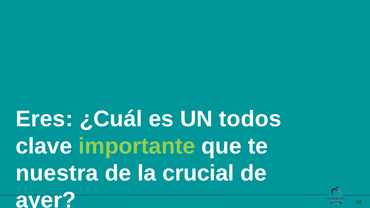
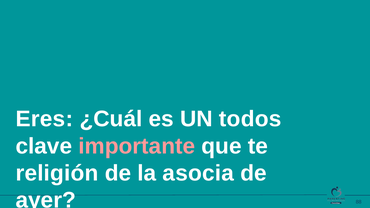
importante colour: light green -> pink (137, 146)
nuestra: nuestra -> religión (57, 173)
crucial: crucial -> asocia (198, 173)
